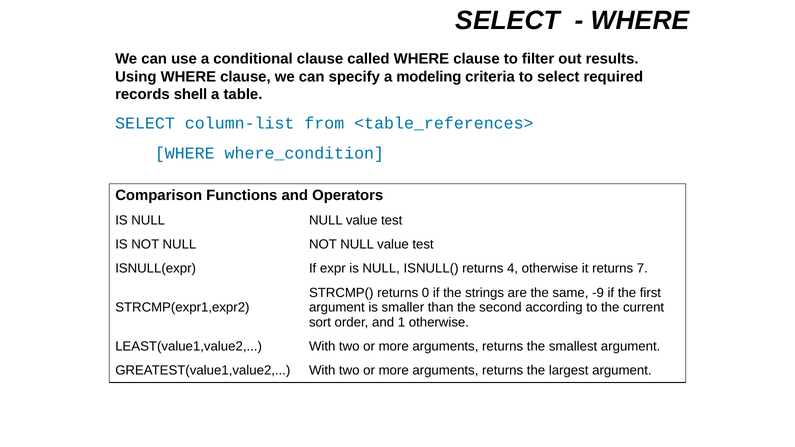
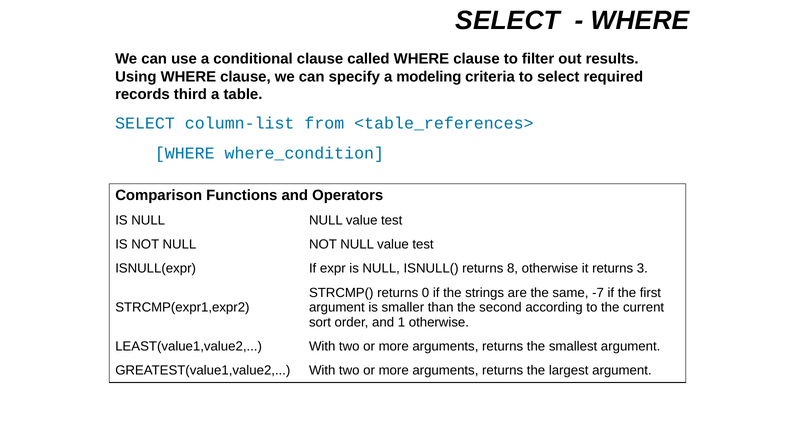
shell: shell -> third (190, 95)
4: 4 -> 8 (513, 269)
7: 7 -> 3 (642, 269)
-9: -9 -> -7 (598, 293)
